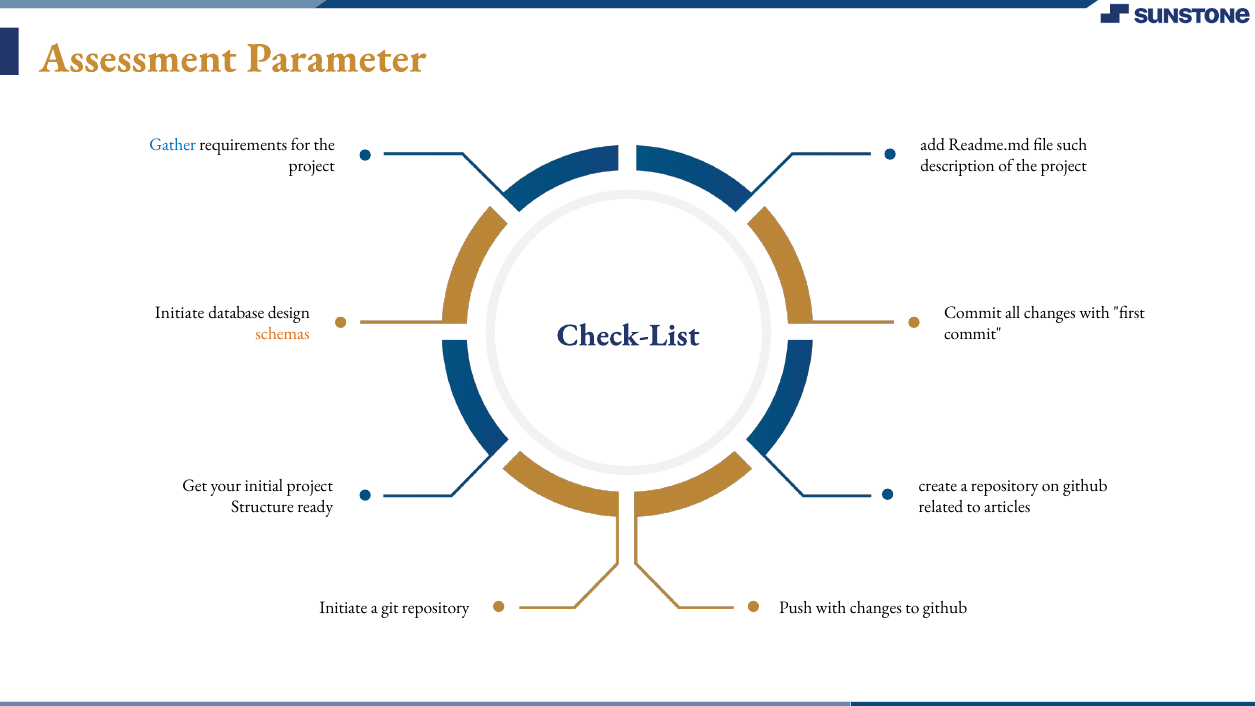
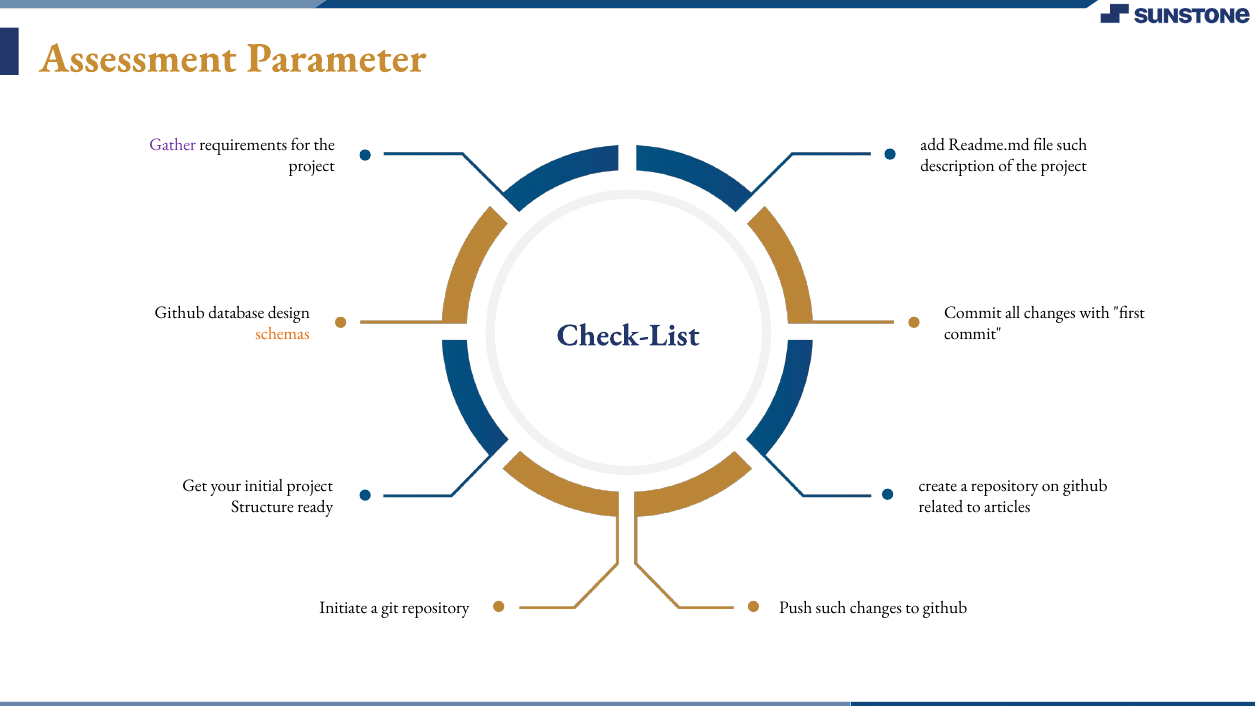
Gather colour: blue -> purple (173, 145)
Initiate: Initiate -> Github (180, 313)
Push with: with -> such (831, 608)
